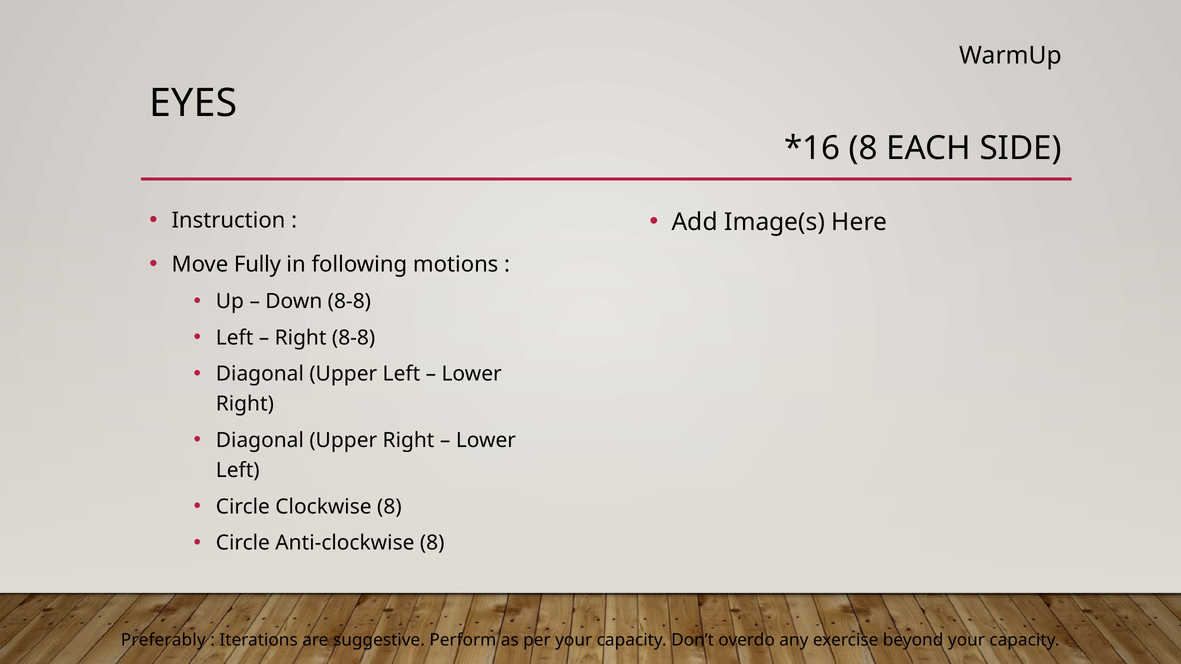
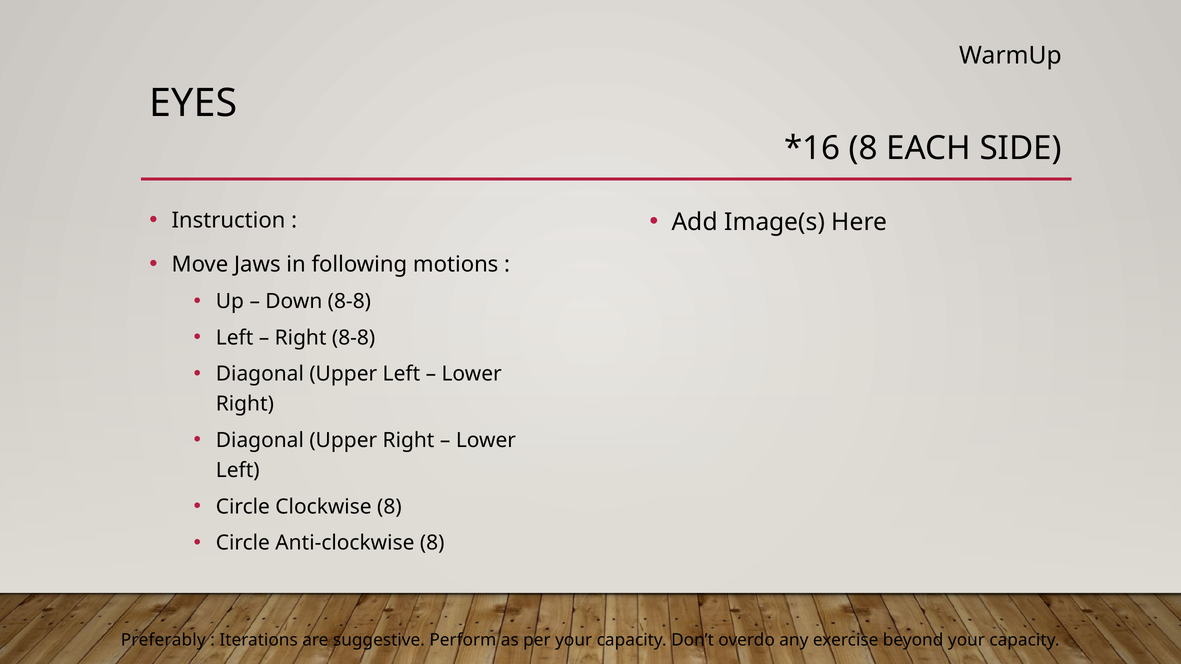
Fully: Fully -> Jaws (257, 265)
